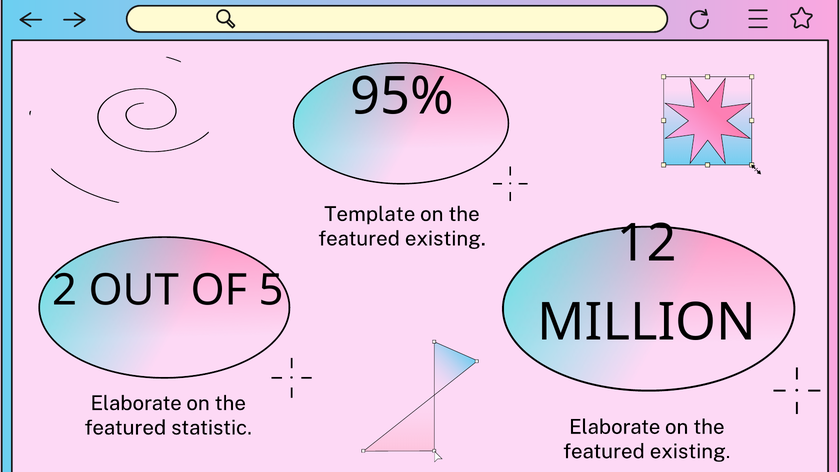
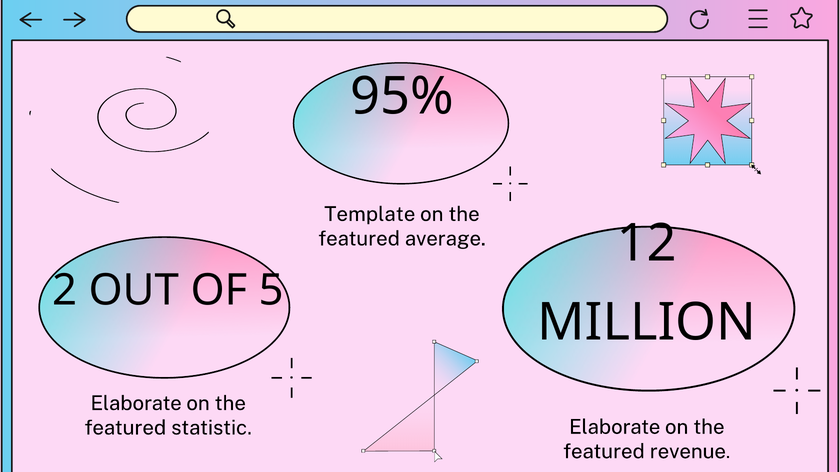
existing: existing -> average (445, 239)
existing: existing -> revenue (690, 452)
